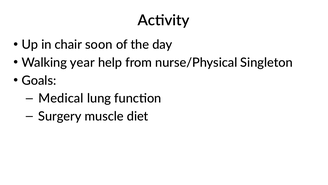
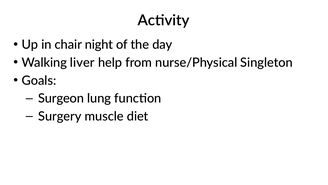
soon: soon -> night (99, 45)
year: year -> liver (82, 63)
Medical: Medical -> Surgeon (61, 98)
